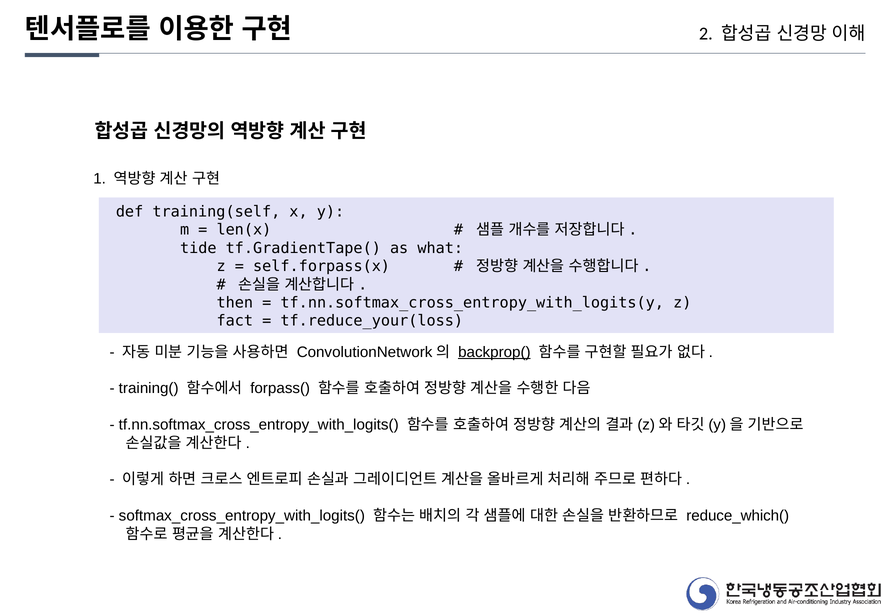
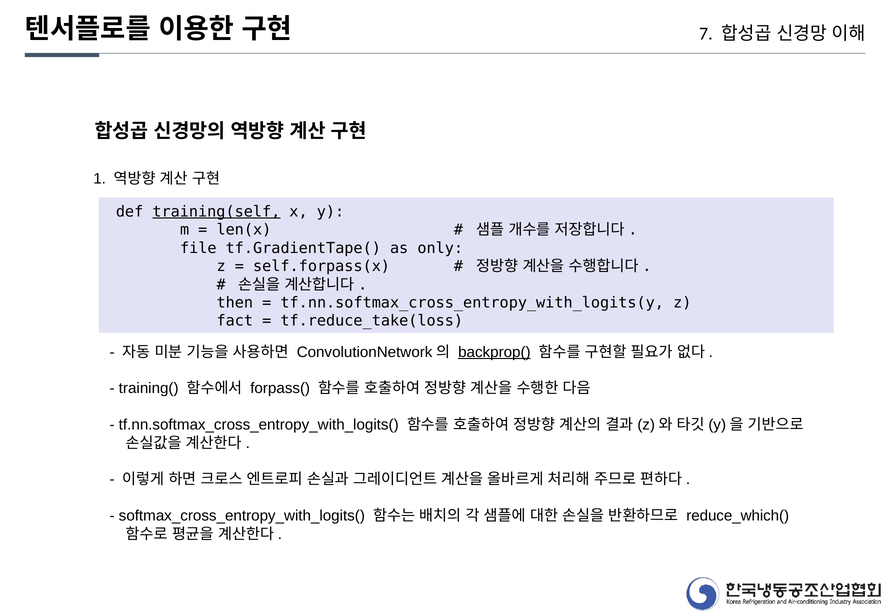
2: 2 -> 7 (706, 34)
training(self underline: none -> present (216, 212)
tide: tide -> file (198, 248)
what: what -> only (440, 248)
tf.reduce_your(loss: tf.reduce_your(loss -> tf.reduce_take(loss (372, 321)
